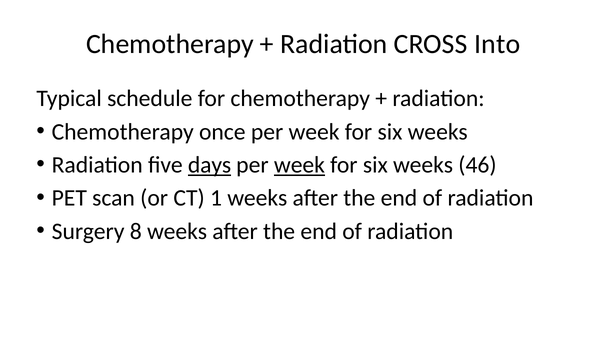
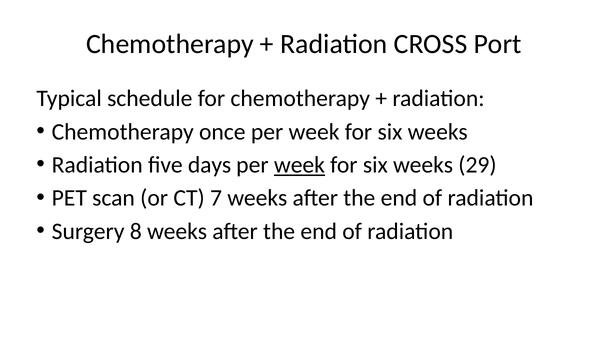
Into: Into -> Port (498, 44)
days underline: present -> none (210, 165)
46: 46 -> 29 (477, 165)
1: 1 -> 7 (216, 198)
